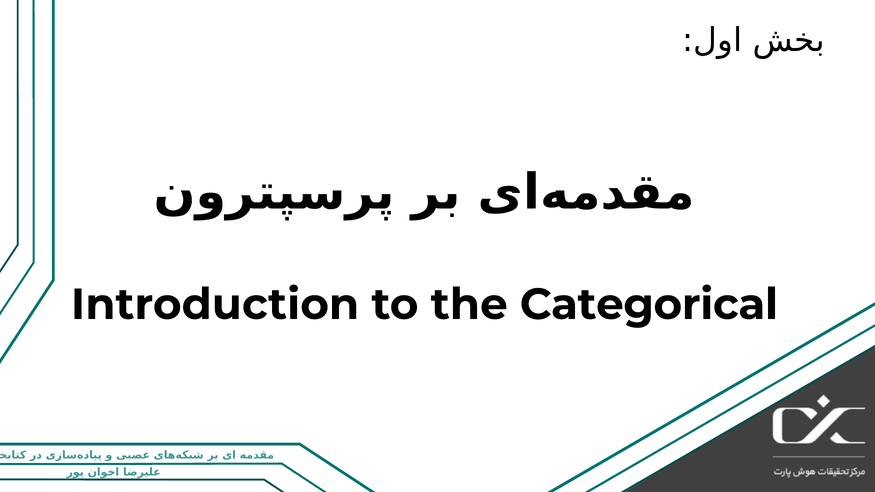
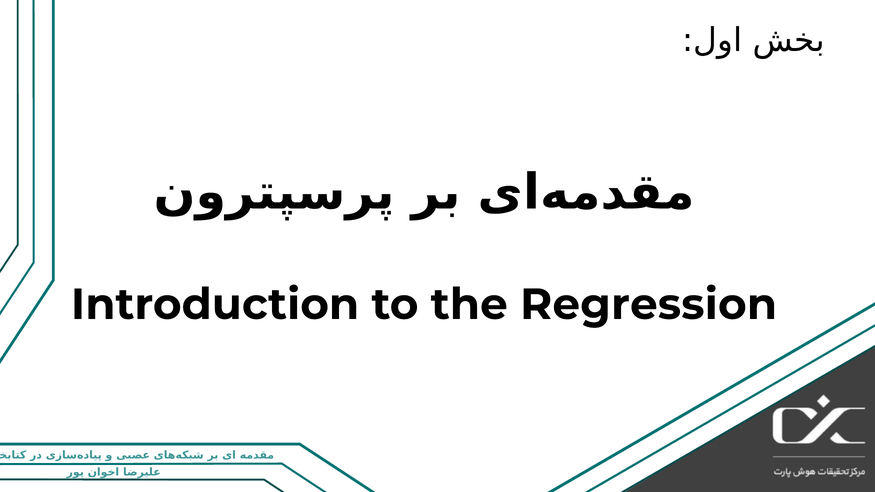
Categorical: Categorical -> Regression (649, 305)
